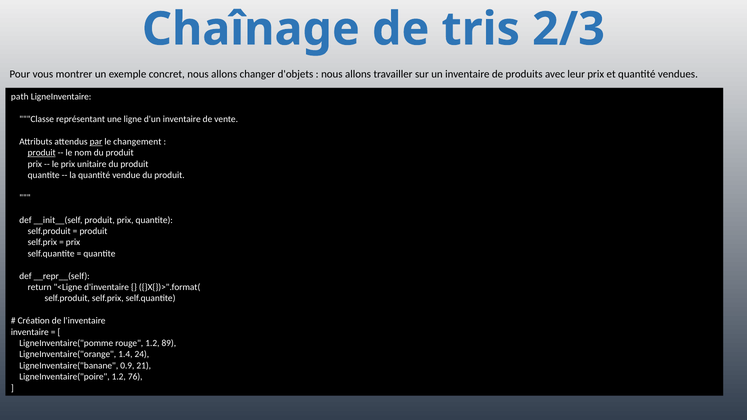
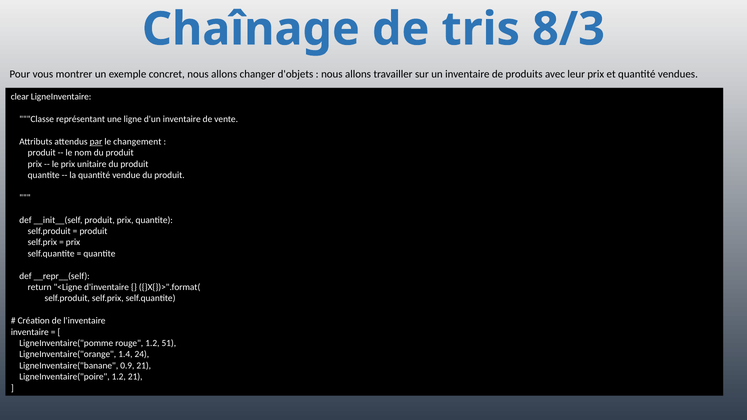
2/3: 2/3 -> 8/3 (569, 29)
path: path -> clear (20, 97)
produit underline: present -> none (42, 153)
89: 89 -> 51 (169, 343)
1.2 76: 76 -> 21 (135, 377)
